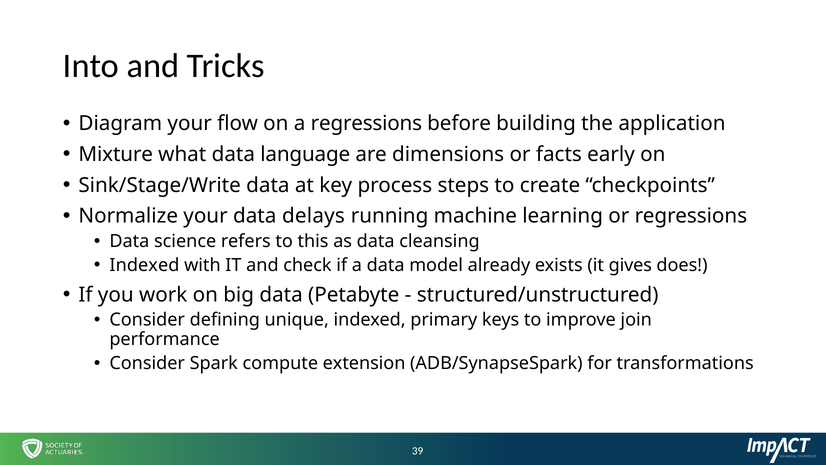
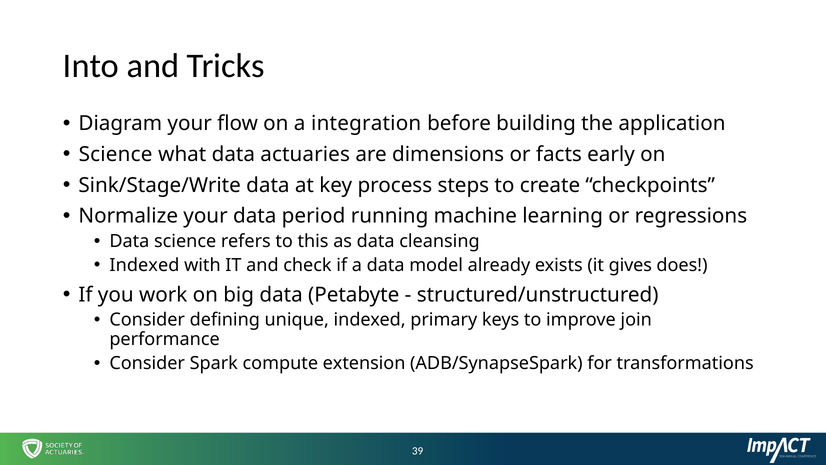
a regressions: regressions -> integration (366, 123)
Mixture: Mixture -> Science (116, 154)
language: language -> actuaries (305, 154)
delays: delays -> period (314, 216)
